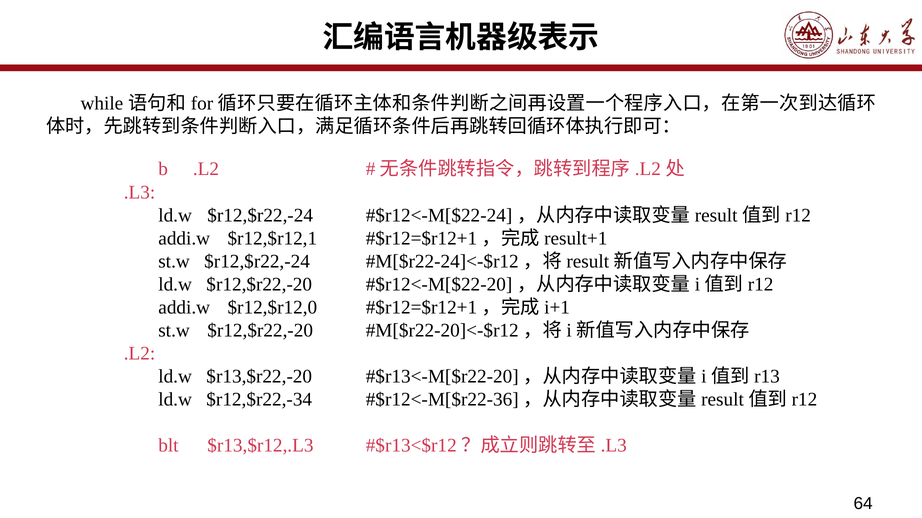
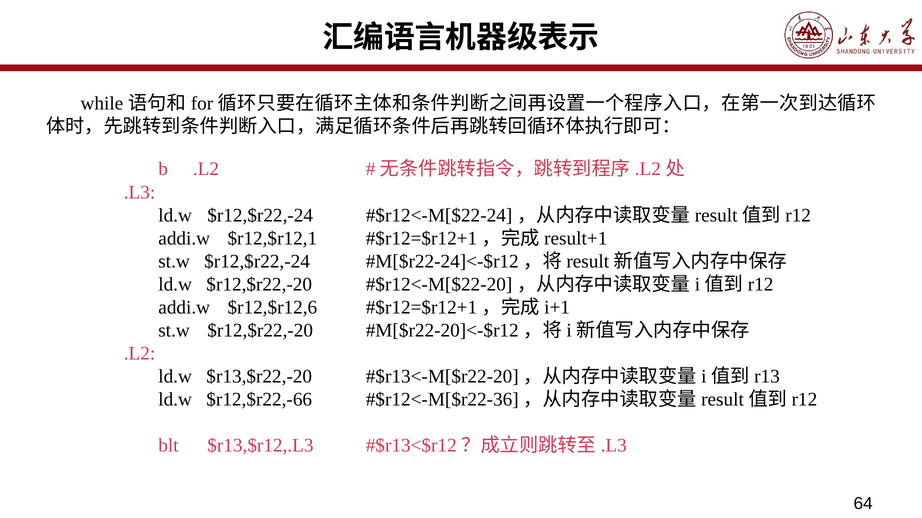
$r12,$r12,0: $r12,$r12,0 -> $r12,$r12,6 (272, 308)
$r12,$r22,-34: $r12,$r22,-34 -> $r12,$r22,-66 (259, 400)
